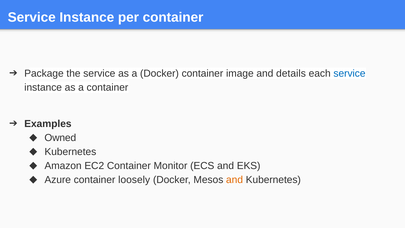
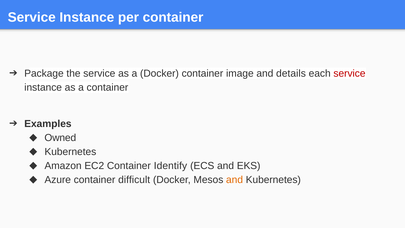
service colour: blue -> red (349, 73)
Monitor: Monitor -> Identify (170, 166)
loosely: loosely -> difficult (134, 180)
